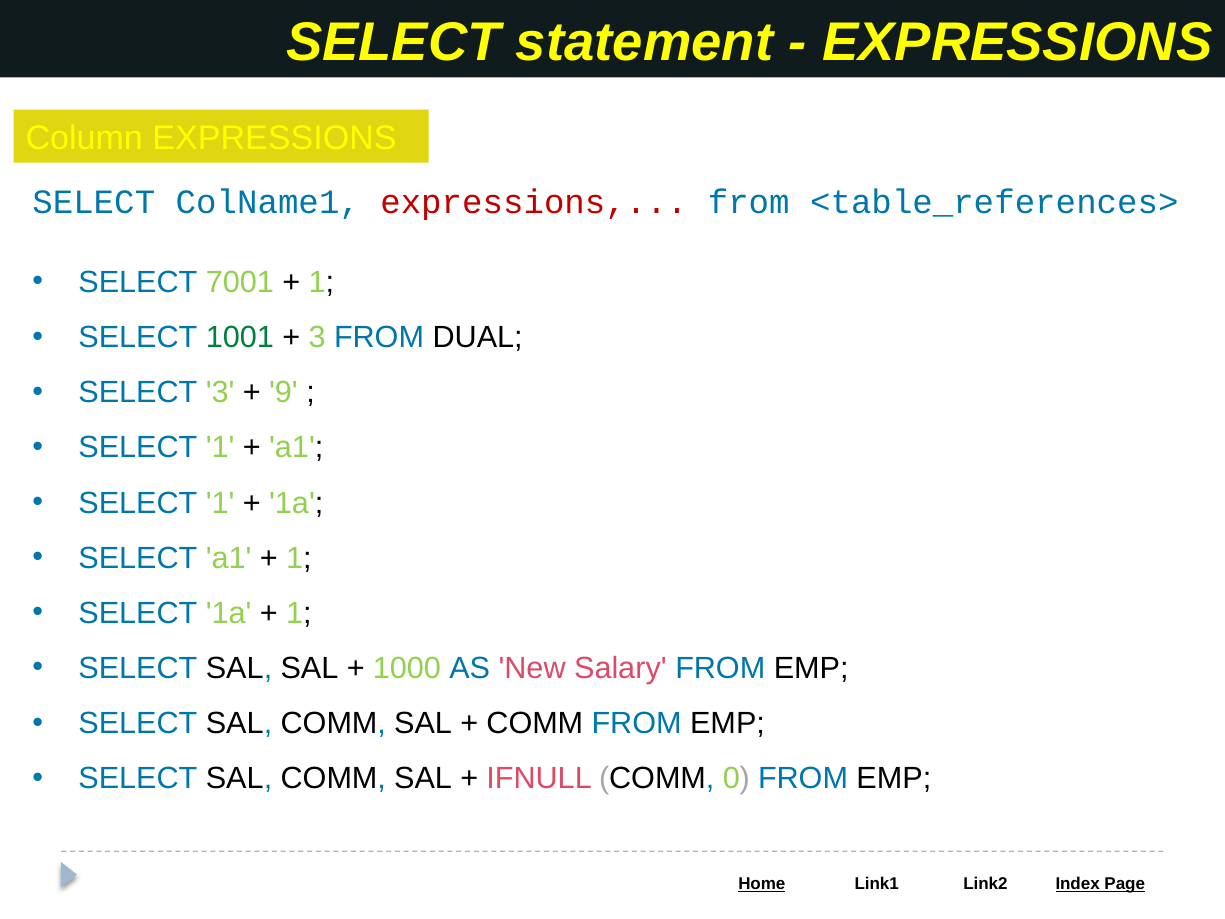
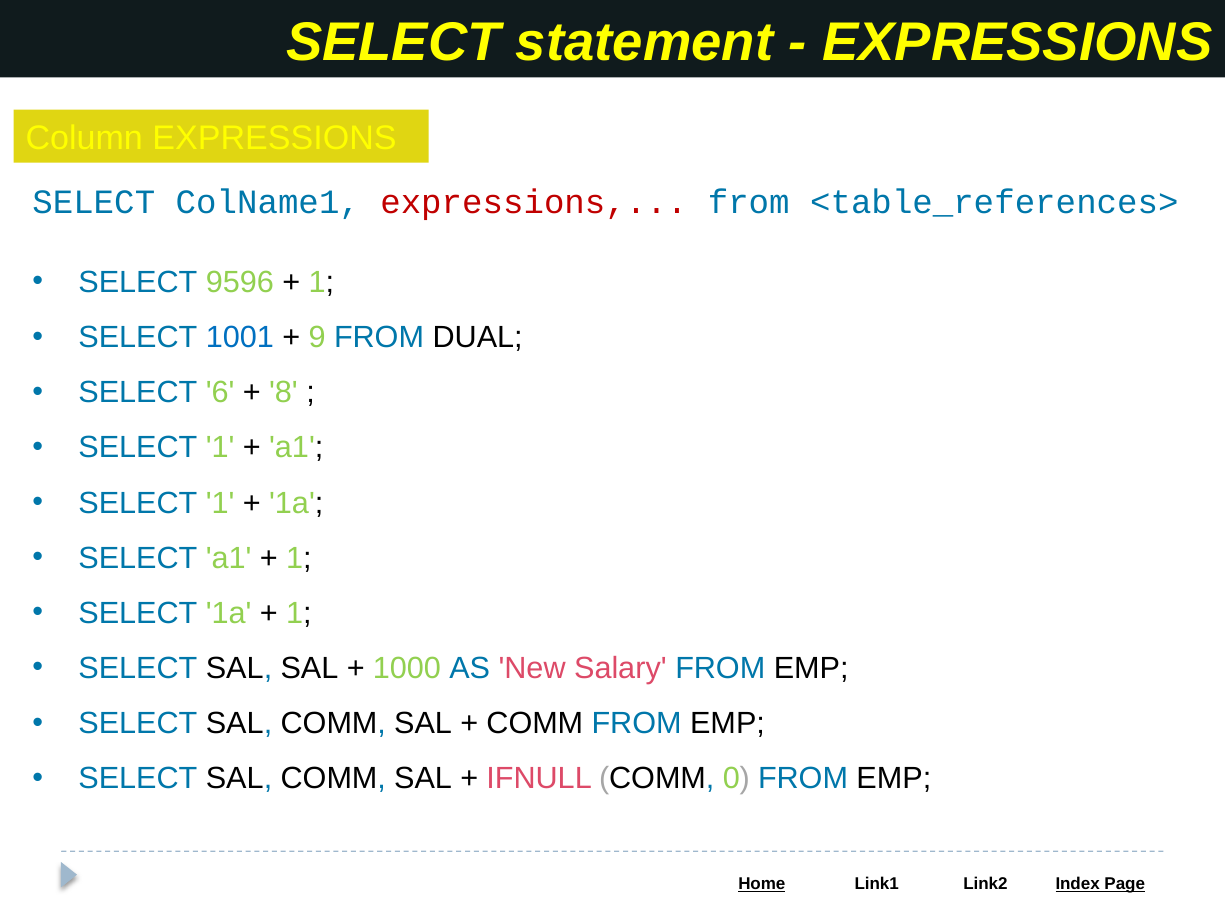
7001: 7001 -> 9596 (240, 282)
1001 colour: green -> blue (240, 337)
3: 3 -> 9 (317, 337)
SELECT 3: 3 -> 6 (220, 393)
9: 9 -> 8 (283, 393)
